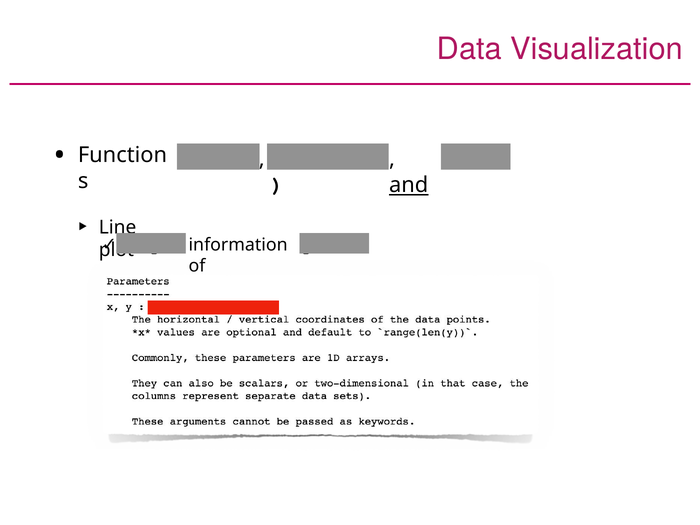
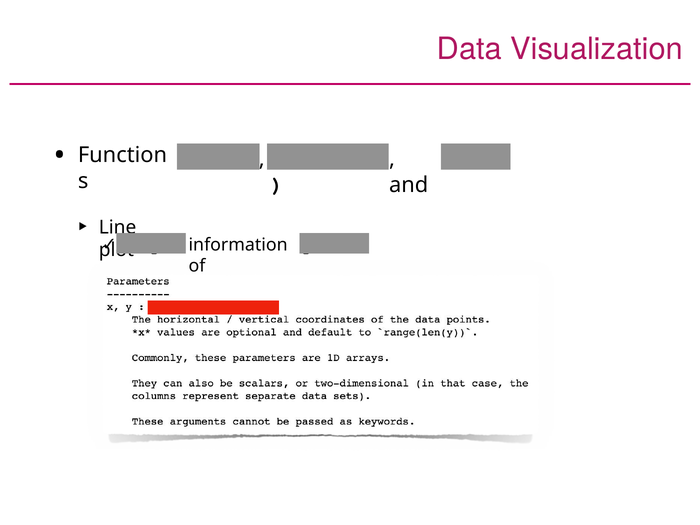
and underline: present -> none (409, 185)
